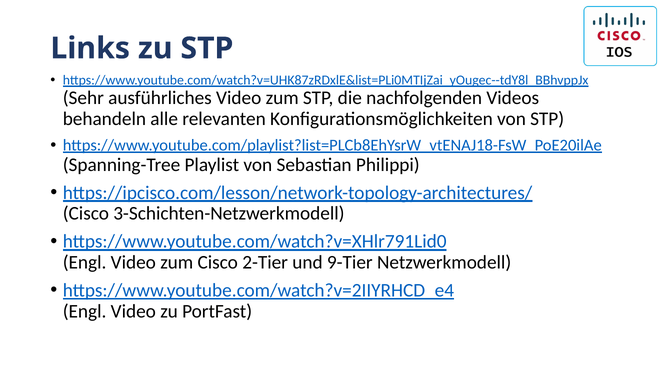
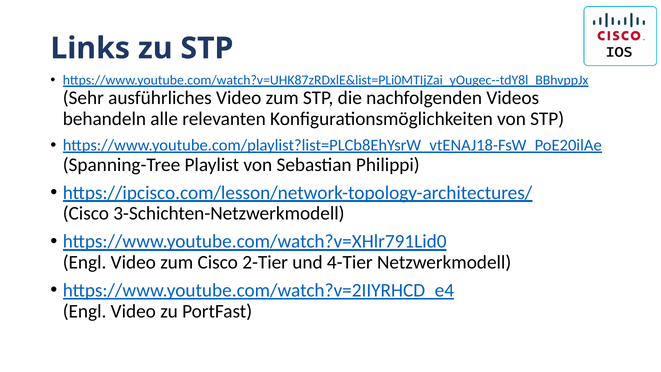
9-Tier: 9-Tier -> 4-Tier (350, 262)
